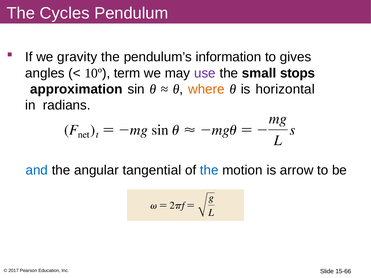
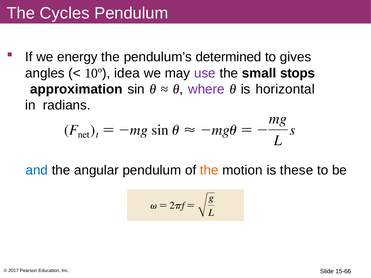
gravity: gravity -> energy (77, 57)
information: information -> determined (228, 57)
term: term -> idea (127, 73)
where colour: orange -> purple (206, 89)
angular tangential: tangential -> pendulum (152, 170)
the colour: blue -> orange (209, 170)
arrow: arrow -> these (297, 170)
